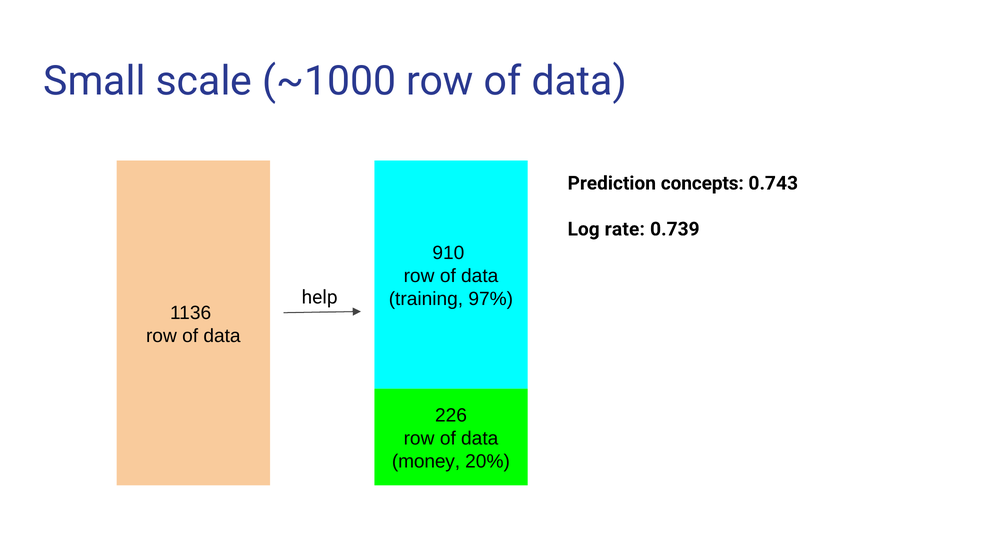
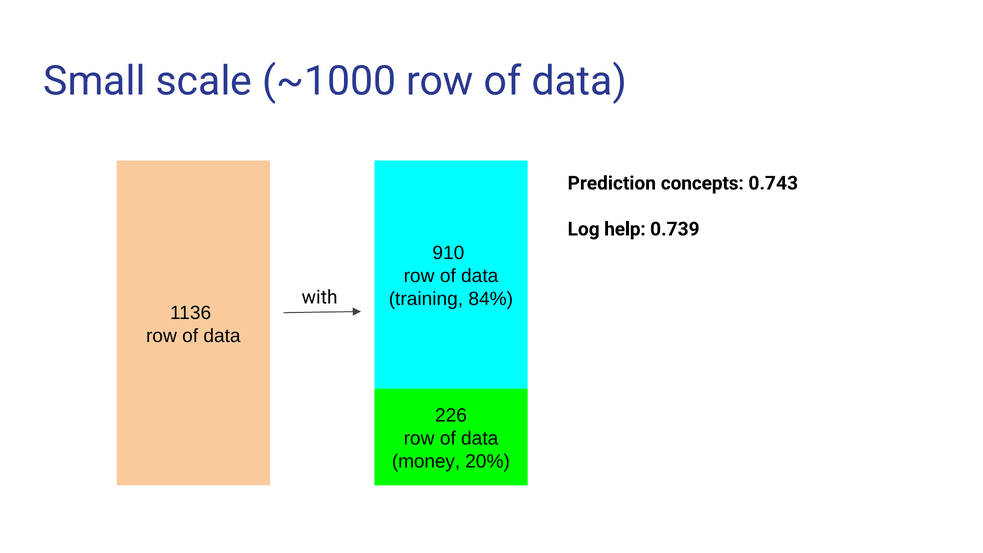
rate: rate -> help (625, 229)
help: help -> with (320, 297)
97%: 97% -> 84% (491, 299)
